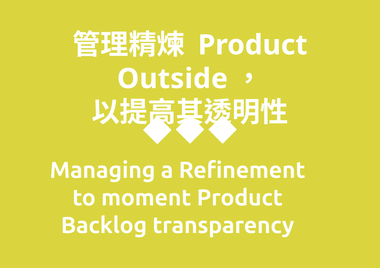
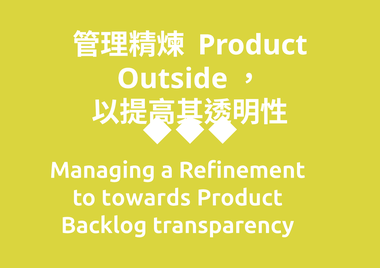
moment: moment -> towards (146, 198)
